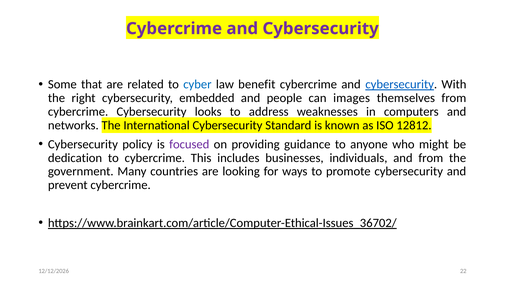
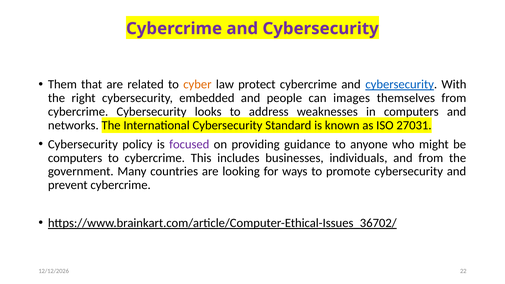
Some: Some -> Them (62, 84)
cyber colour: blue -> orange (197, 84)
benefit: benefit -> protect (257, 84)
12812: 12812 -> 27031 (414, 125)
dedication: dedication -> computers (75, 158)
